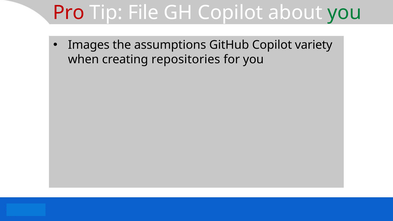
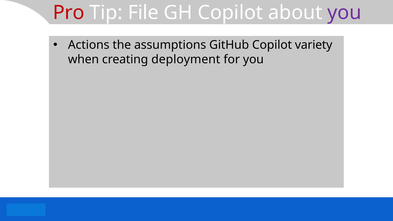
you colour: green -> purple (345, 13)
Images: Images -> Actions (89, 45)
repositories: repositories -> deployment (186, 59)
